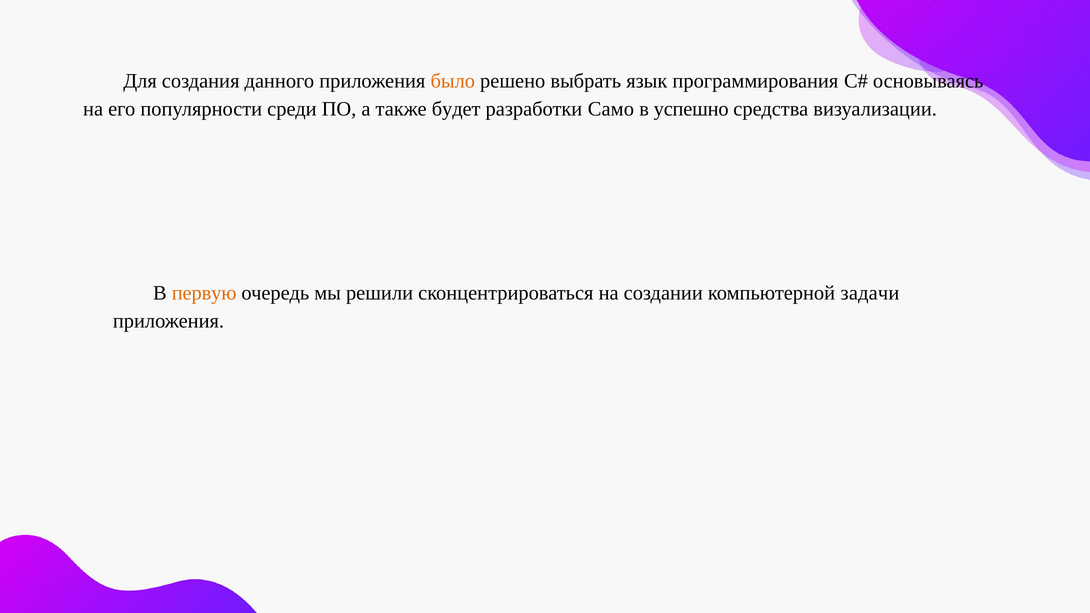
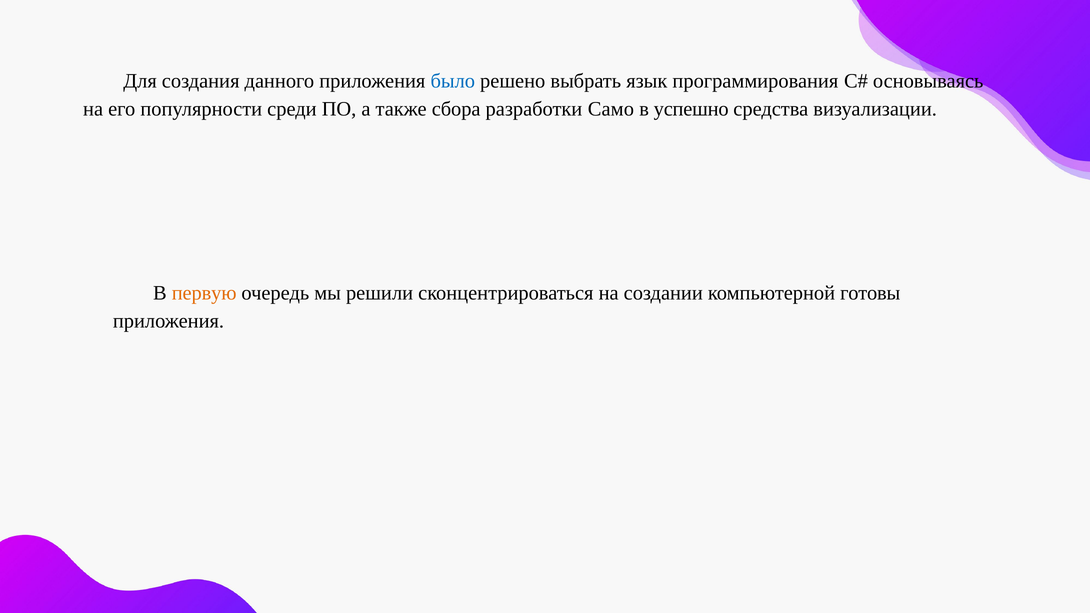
было colour: orange -> blue (453, 81)
будет: будет -> сбора (456, 109)
задачи: задачи -> готовы (870, 293)
